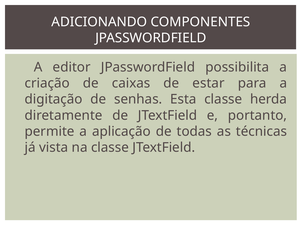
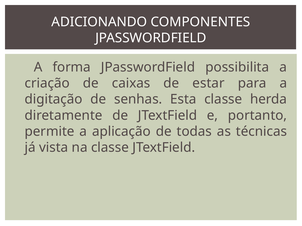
editor: editor -> forma (72, 67)
